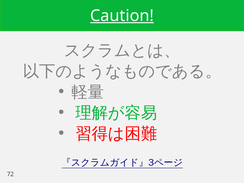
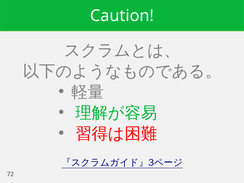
Caution underline: present -> none (122, 16)
